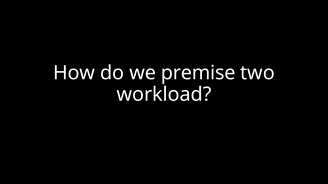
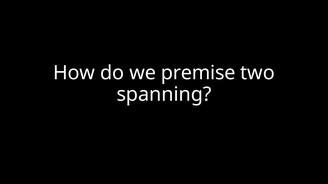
workload: workload -> spanning (164, 95)
